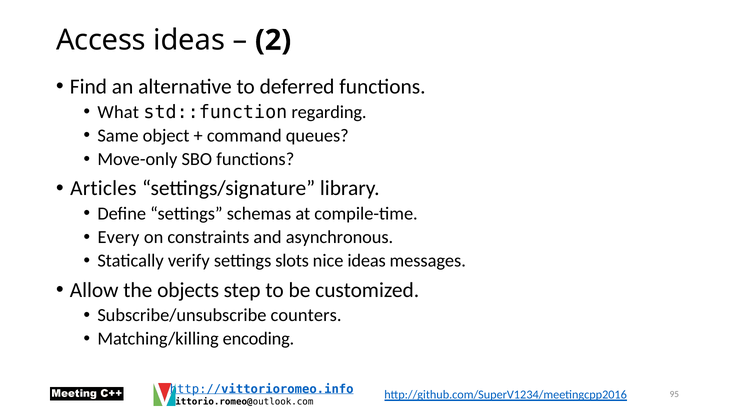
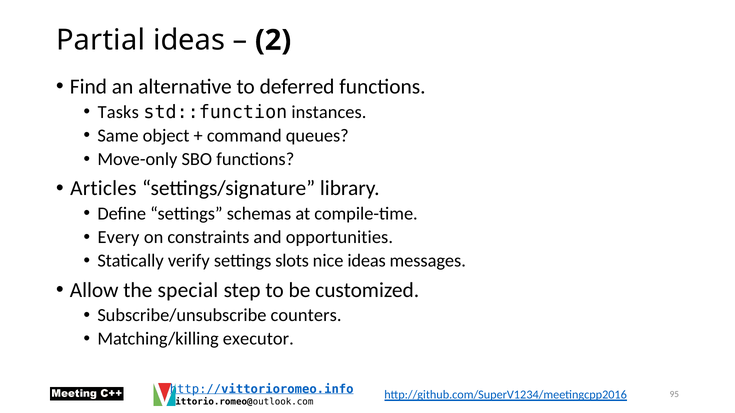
Access: Access -> Partial (101, 40)
What: What -> Tasks (118, 112)
regarding: regarding -> instances (329, 112)
asynchronous: asynchronous -> opportunities (339, 238)
objects: objects -> special (188, 290)
encoding: encoding -> executor (258, 339)
